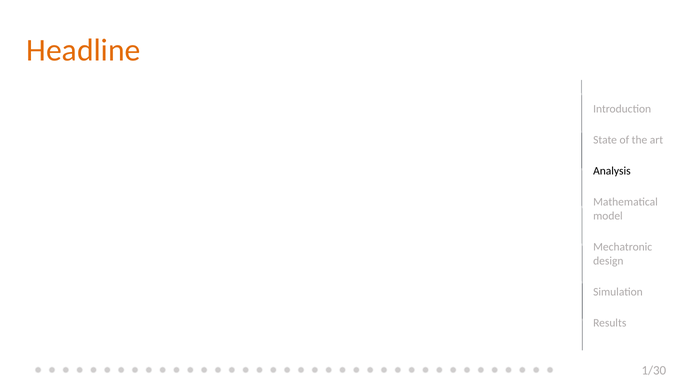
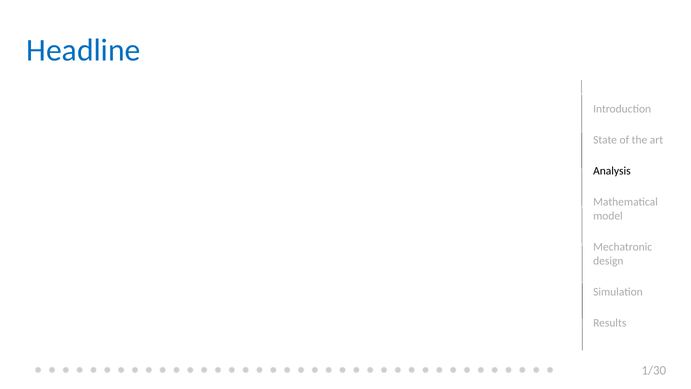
Headline colour: orange -> blue (84, 50)
